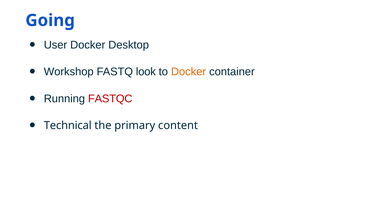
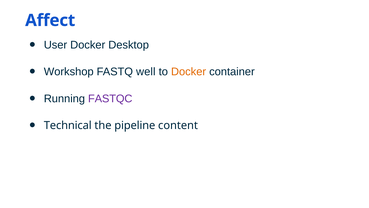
Going: Going -> Affect (50, 20)
look: look -> well (146, 72)
FASTQC colour: red -> purple (110, 98)
primary: primary -> pipeline (135, 125)
